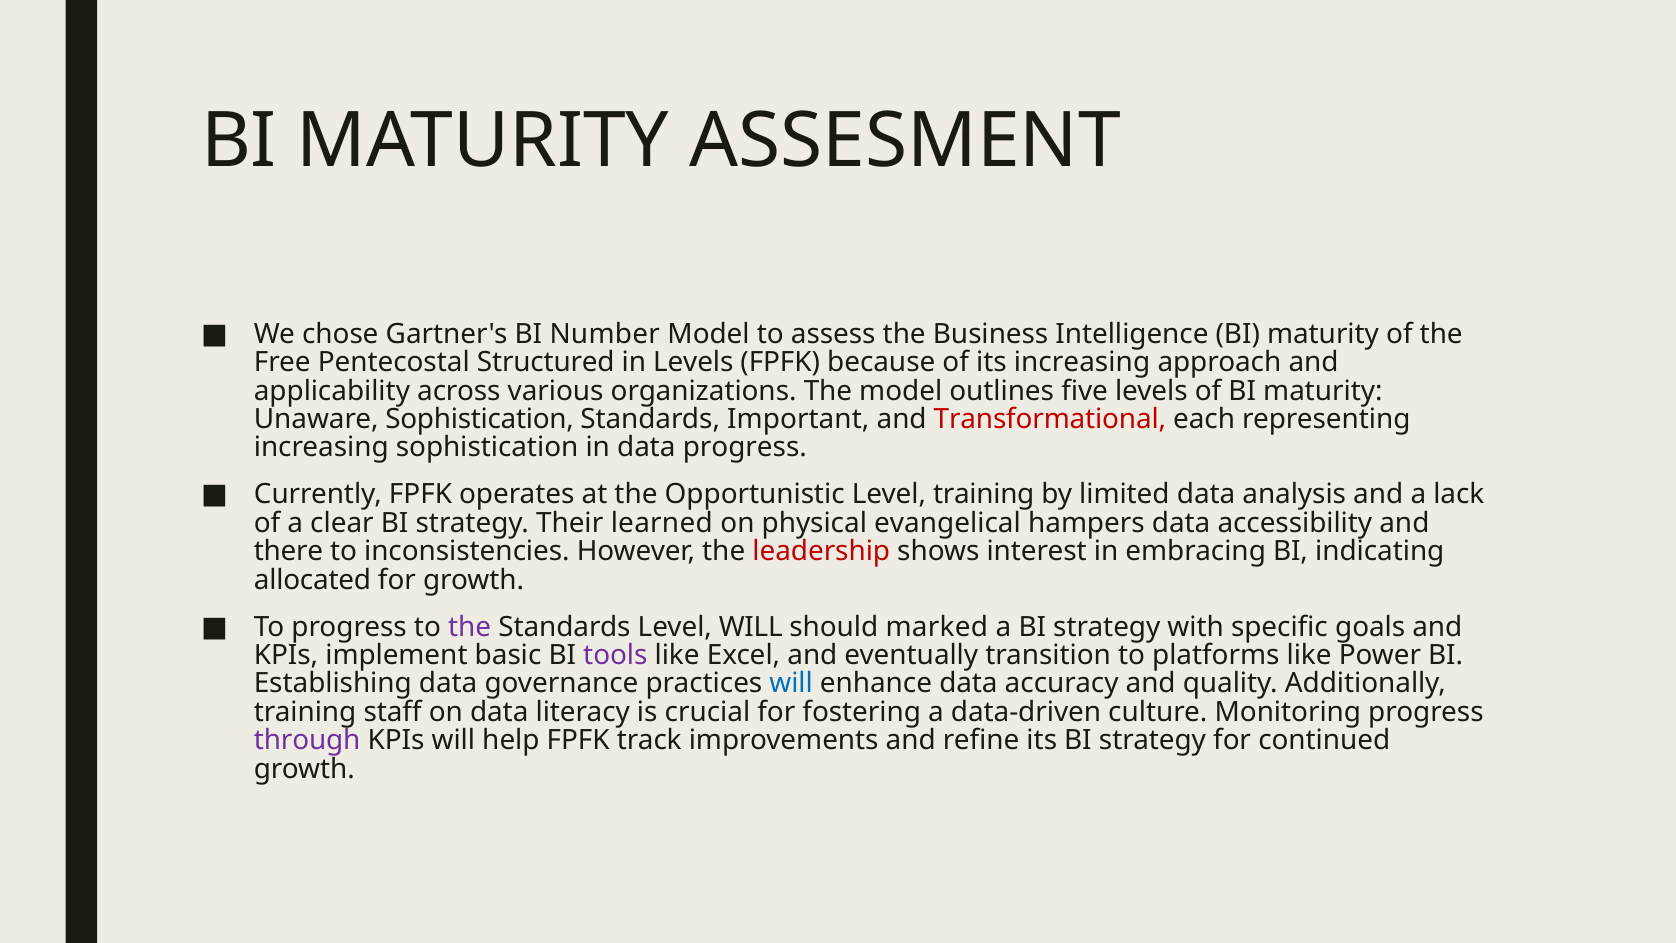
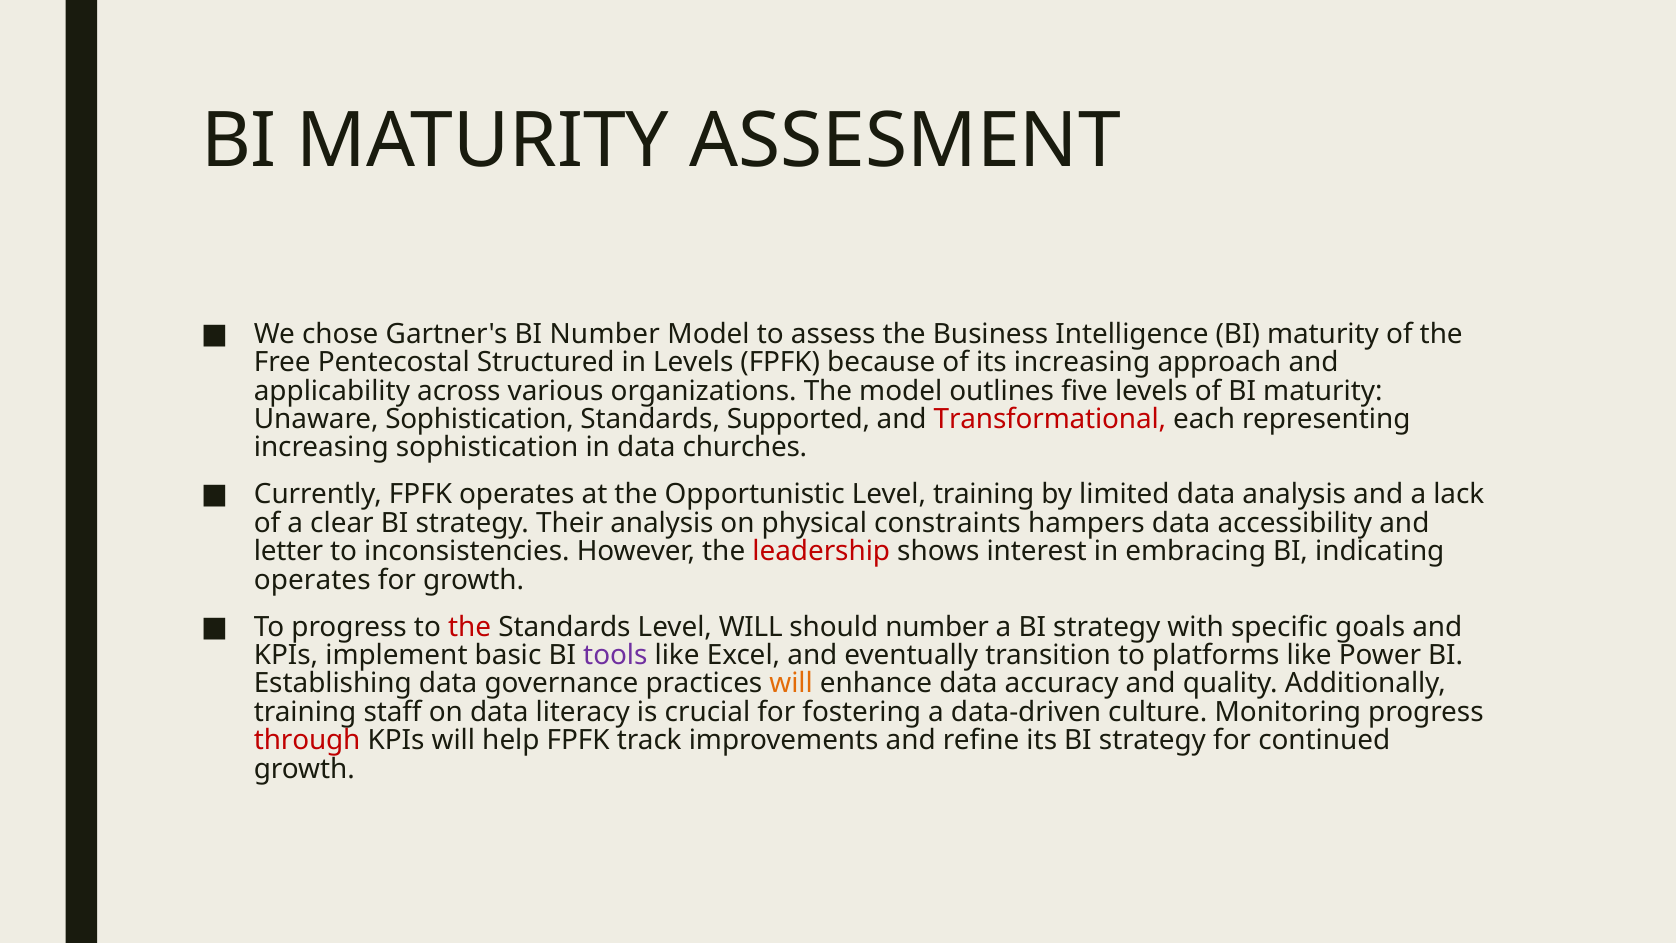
Important: Important -> Supported (798, 419)
data progress: progress -> churches (745, 447)
Their learned: learned -> analysis (662, 523)
evangelical: evangelical -> constraints (947, 523)
there: there -> letter (288, 551)
allocated: allocated -> operates (312, 580)
the colour: purple -> red (470, 627)
should marked: marked -> number (937, 627)
will colour: blue -> orange (791, 684)
through colour: purple -> red (307, 740)
